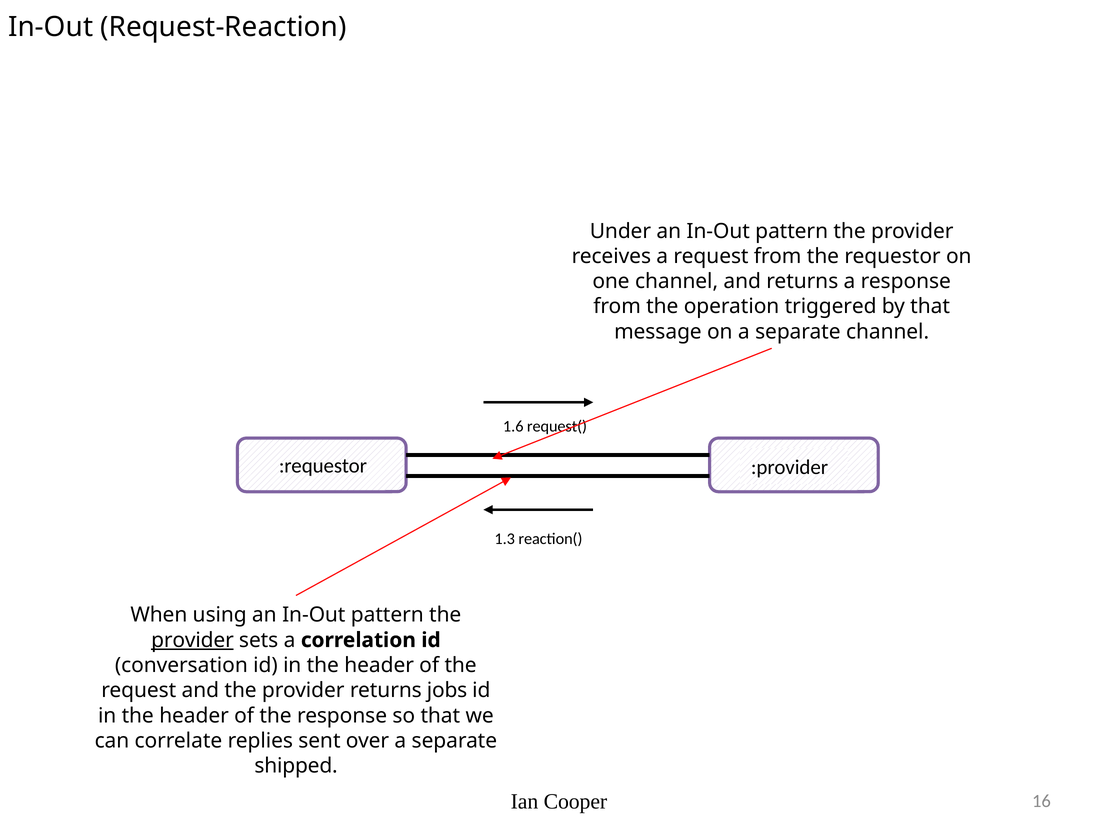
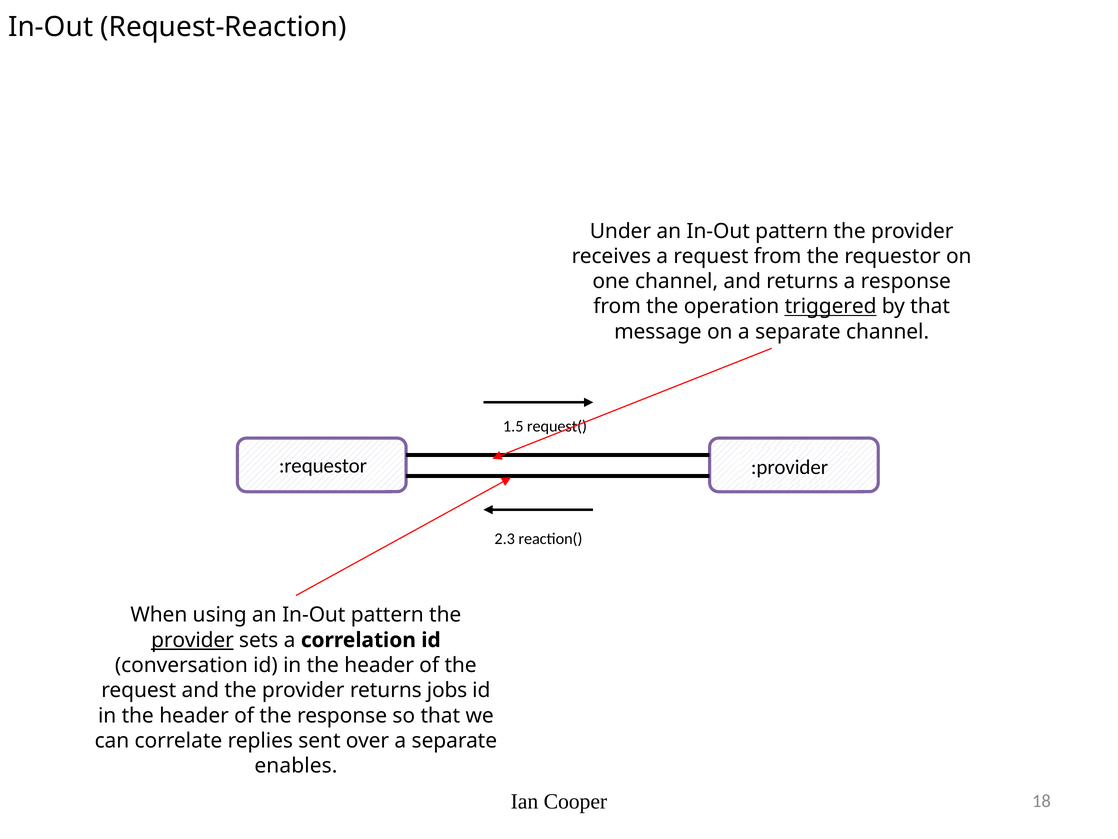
triggered underline: none -> present (831, 306)
1.6: 1.6 -> 1.5 (513, 426)
1.3: 1.3 -> 2.3 (505, 538)
shipped: shipped -> enables (296, 765)
16: 16 -> 18 (1041, 801)
